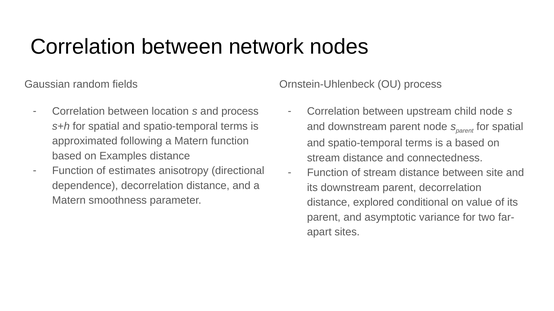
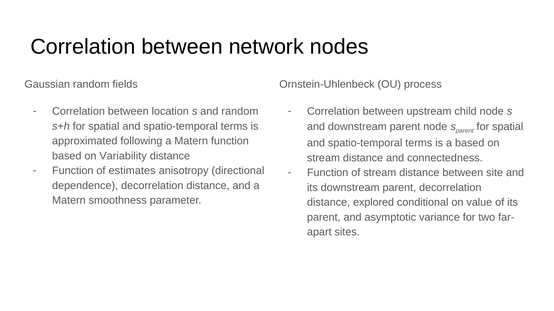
and process: process -> random (240, 112)
Examples: Examples -> Variability (123, 156)
